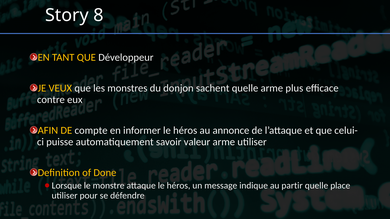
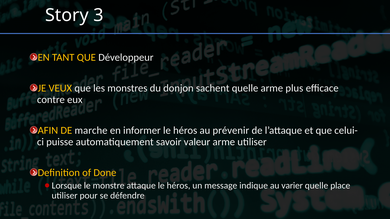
8: 8 -> 3 (98, 15)
compte: compte -> marche (91, 131)
annonce: annonce -> prévenir (231, 131)
partir: partir -> varier (292, 186)
